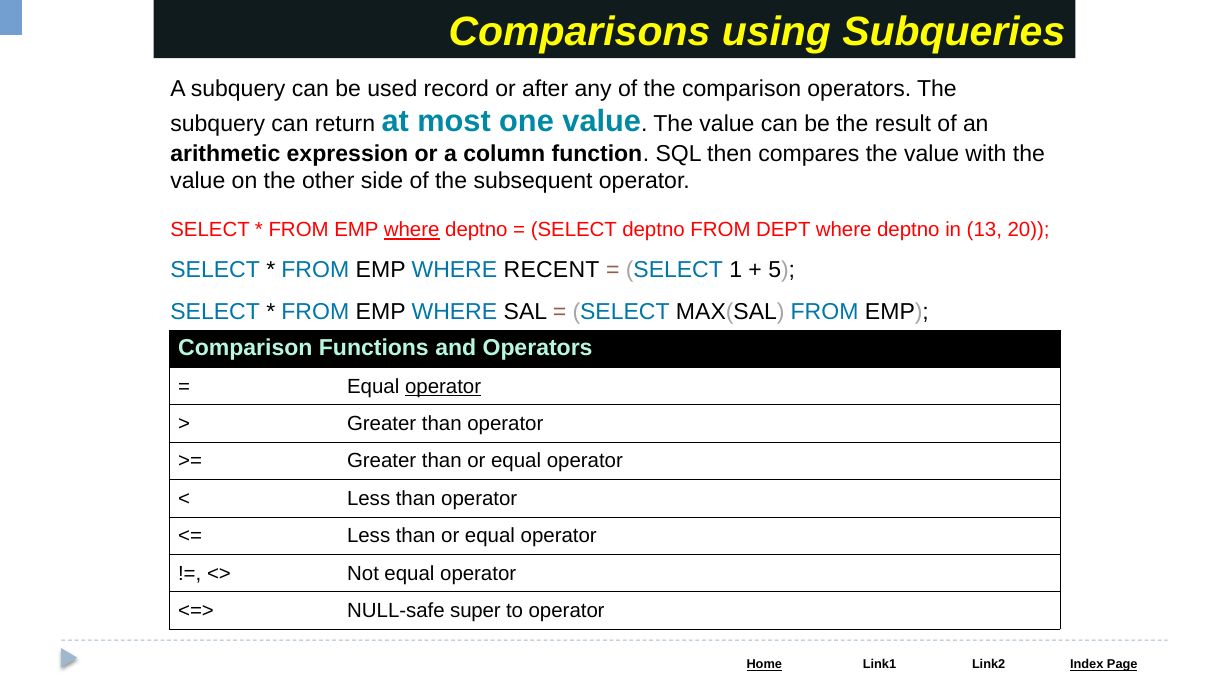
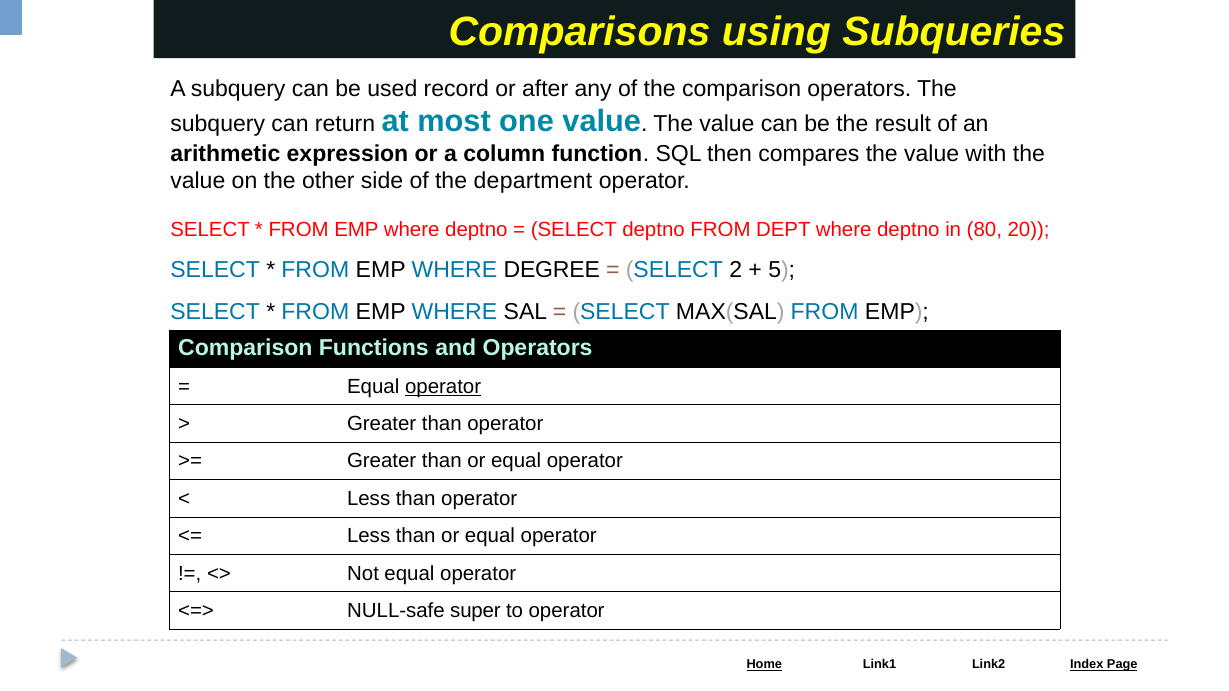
subsequent: subsequent -> department (533, 181)
where underline: present -> none (412, 230)
13: 13 -> 80 (984, 230)
RECENT: RECENT -> DEGREE (552, 270)
1: 1 -> 2 (736, 270)
